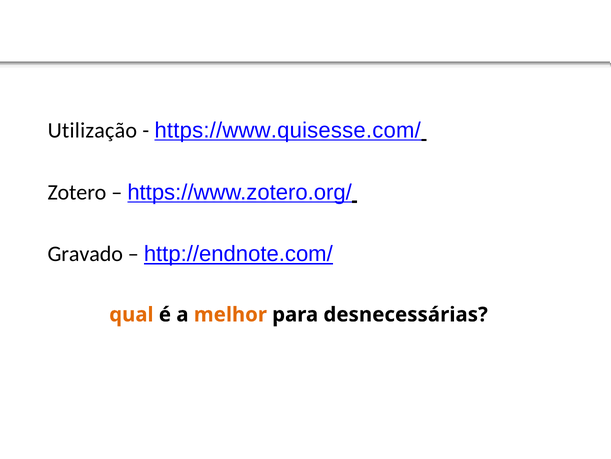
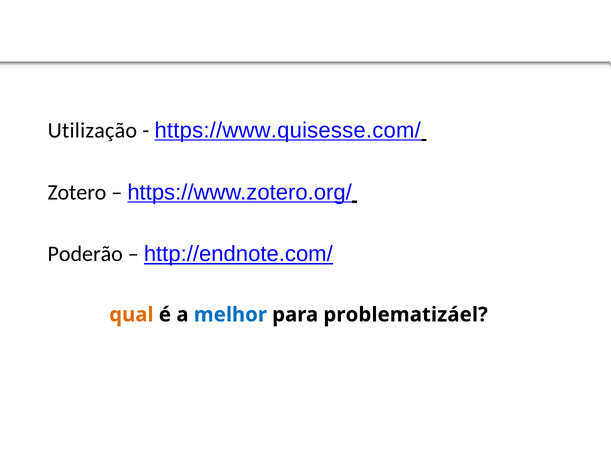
Gravado: Gravado -> Poderão (85, 254)
melhor colour: orange -> blue (230, 314)
desnecessárias: desnecessárias -> problematizáel (406, 314)
